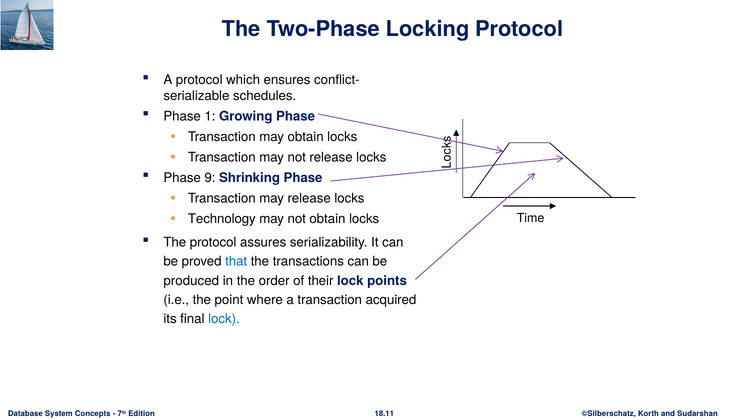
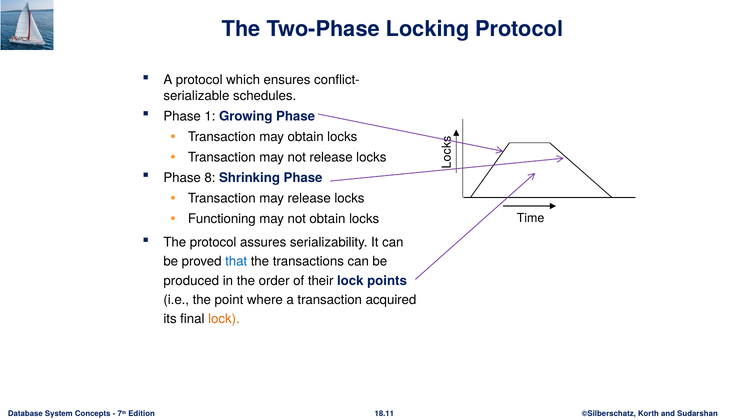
9: 9 -> 8 (210, 178)
Technology: Technology -> Functioning (222, 219)
lock colour: blue -> orange (224, 319)
